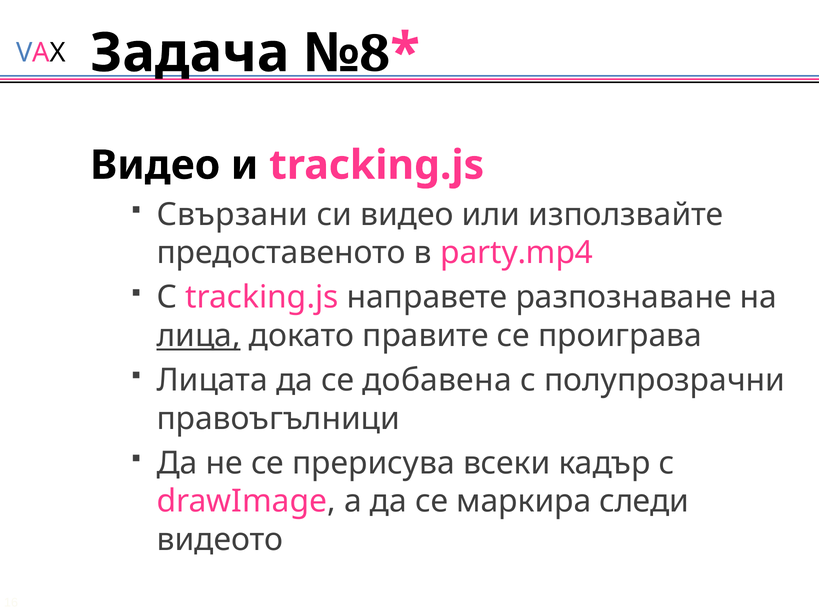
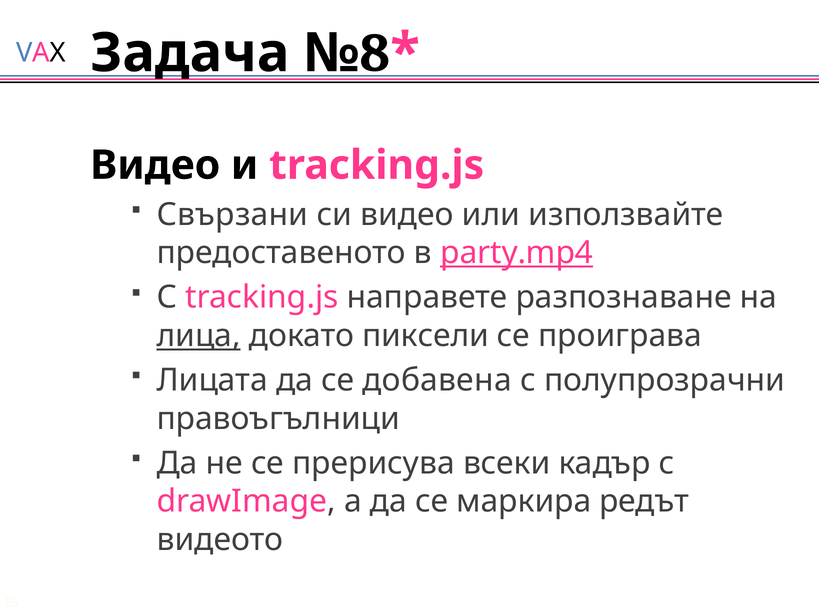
party.mp4 underline: none -> present (517, 253)
правите: правите -> пиксели (426, 336)
следи: следи -> редът (644, 502)
